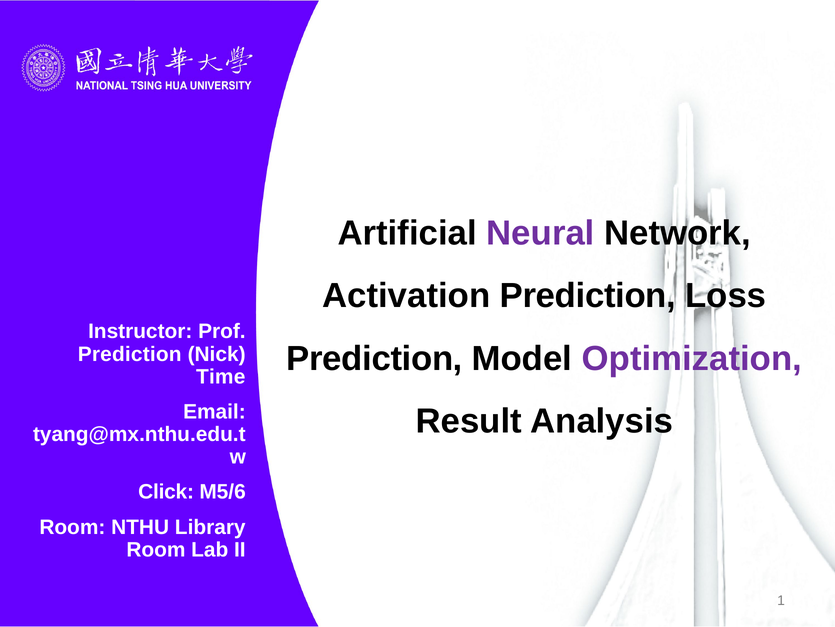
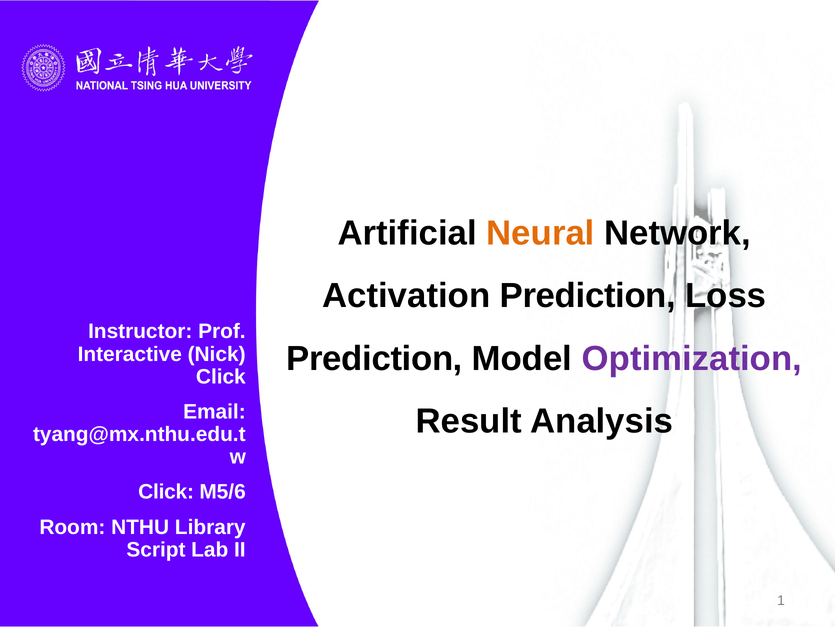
Neural colour: purple -> orange (540, 233)
Prediction: Prediction -> Interactive (130, 354)
Time: Time -> Click (221, 376)
Room: Room -> Script (156, 549)
